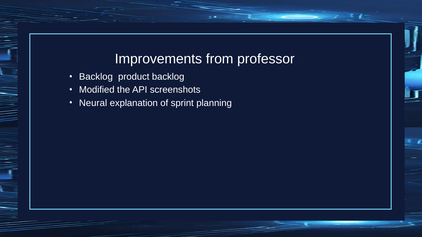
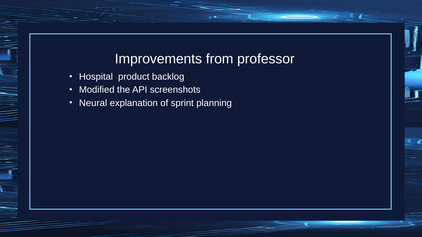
Backlog: Backlog -> Hospital (96, 77)
